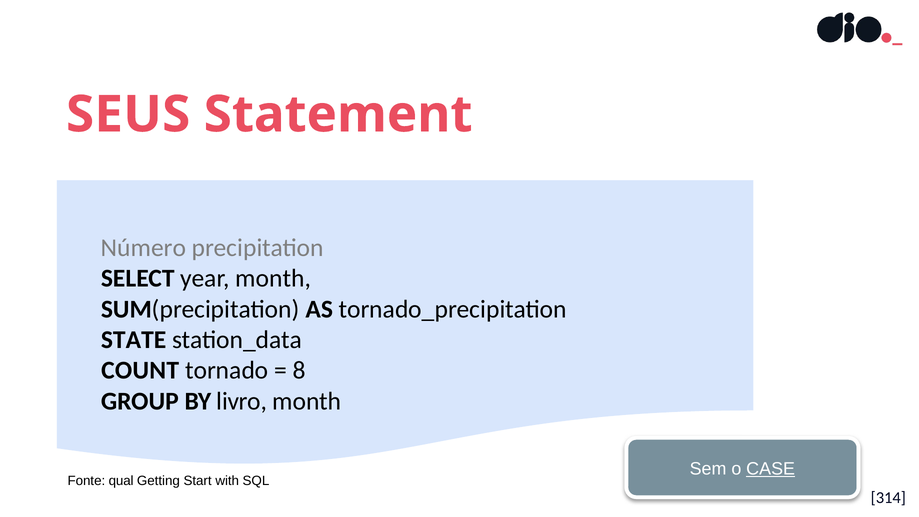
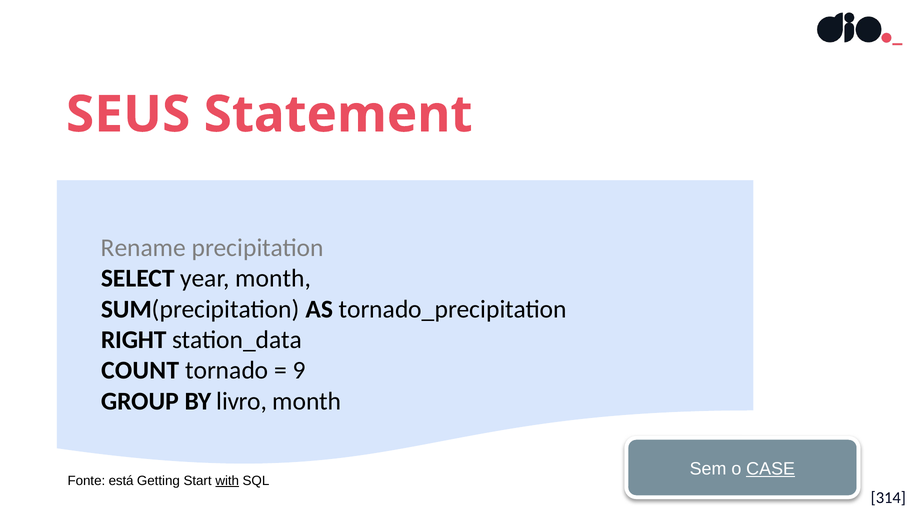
Número: Número -> Rename (143, 248)
STATE: STATE -> RIGHT (134, 340)
8: 8 -> 9 (299, 370)
qual: qual -> está (121, 481)
with underline: none -> present (227, 481)
